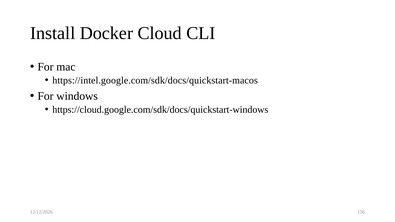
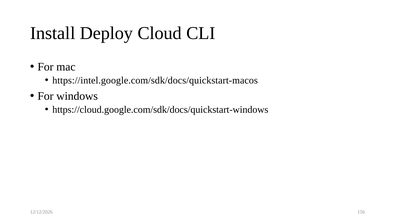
Docker: Docker -> Deploy (106, 33)
